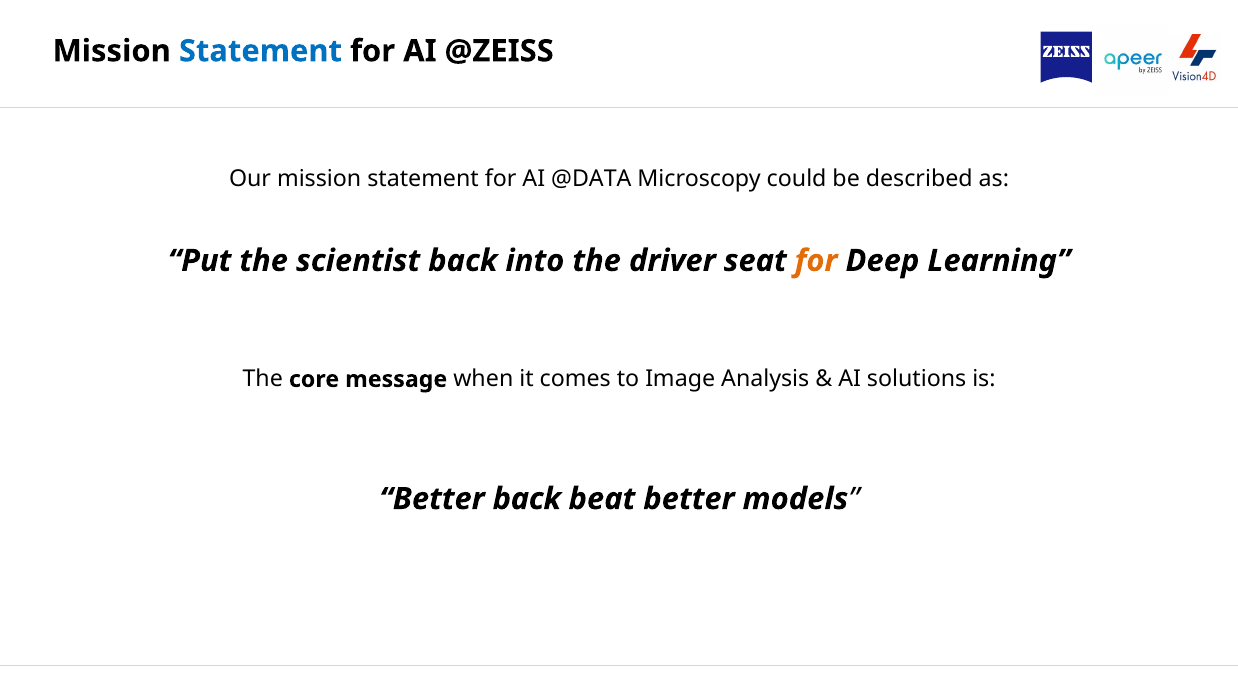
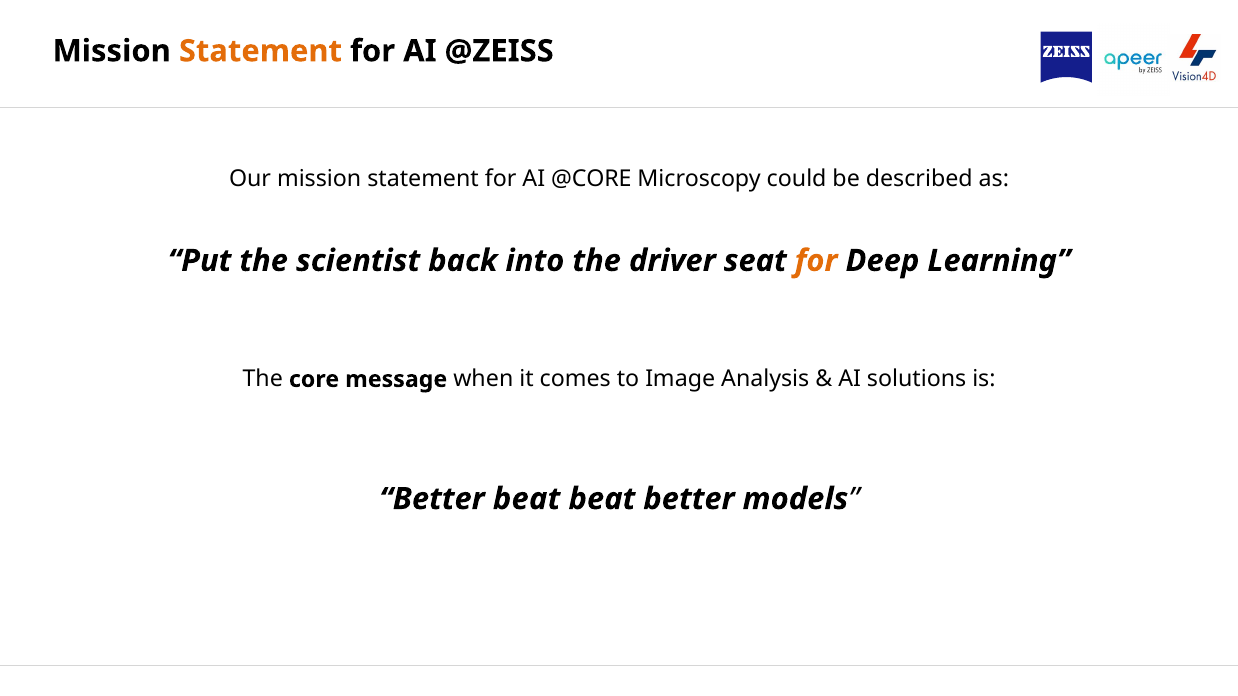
Statement colour: blue -> orange (260, 51)
@DATA: @DATA -> @CORE (591, 179)
Better back: back -> beat (527, 499)
